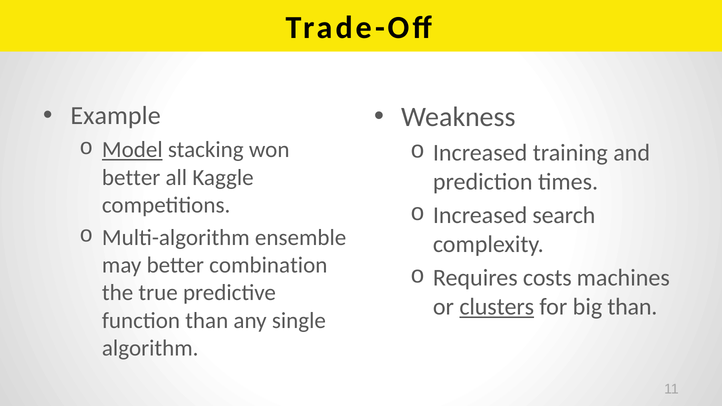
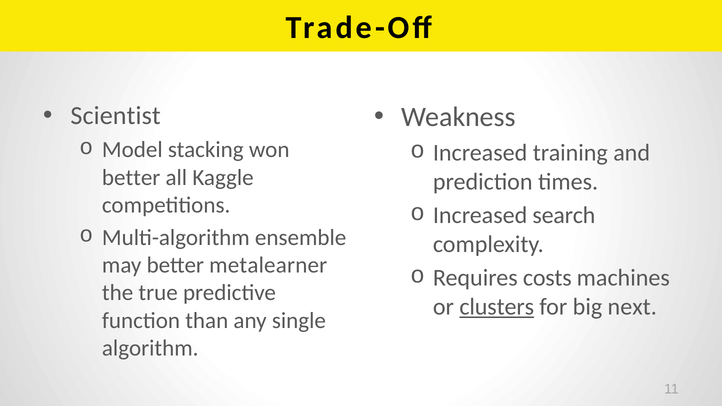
Example: Example -> Scientist (116, 116)
Model underline: present -> none (132, 150)
combination: combination -> metalearner (268, 265)
big than: than -> next (632, 307)
